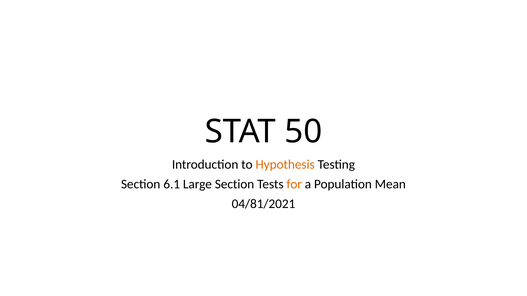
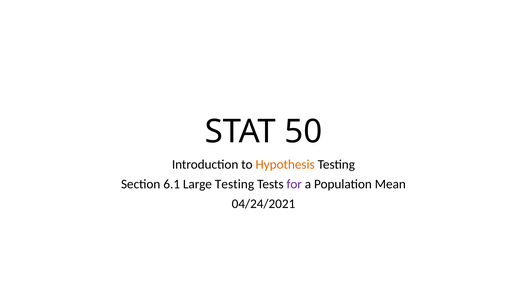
Large Section: Section -> Testing (234, 184)
for colour: orange -> purple (294, 184)
04/81/2021: 04/81/2021 -> 04/24/2021 (263, 204)
